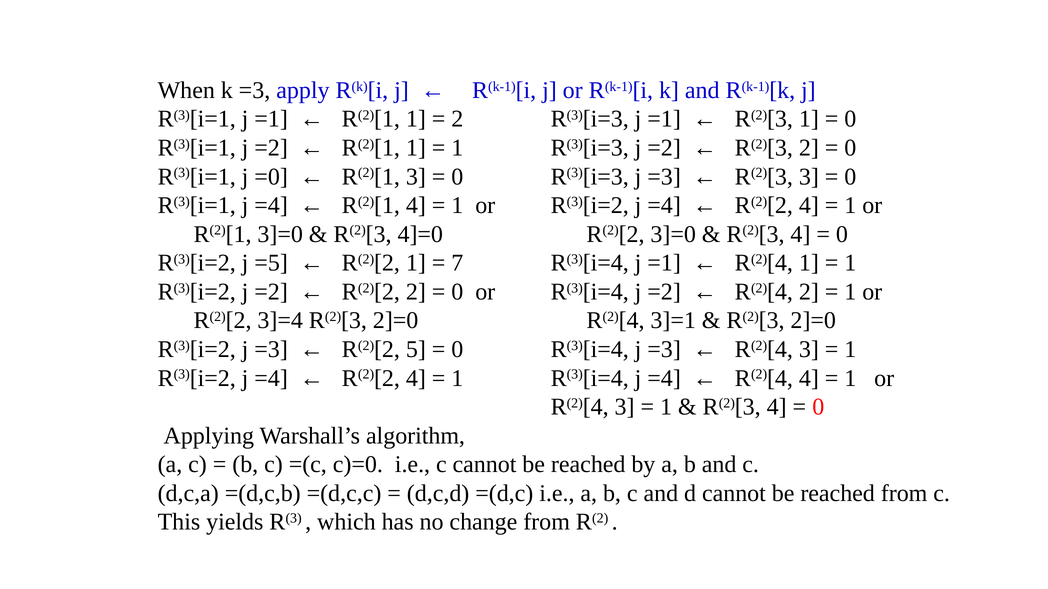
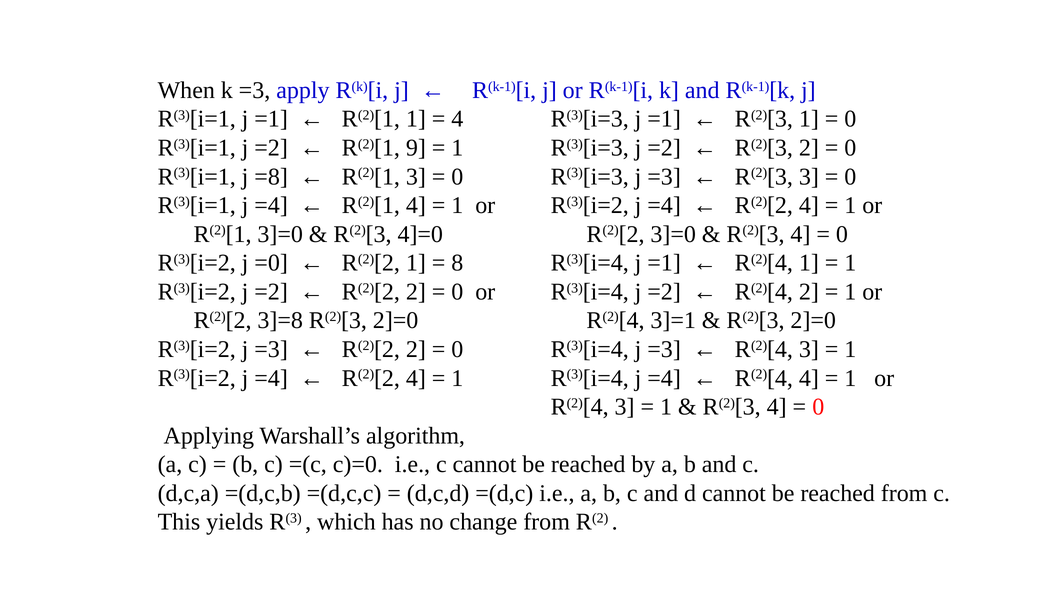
2: 2 -> 4 (457, 119)
1: 1 -> 9 (416, 148)
=0: =0 -> =8 (271, 177)
=5: =5 -> =0 (271, 263)
7: 7 -> 8 (457, 263)
3]=4: 3]=4 -> 3]=8 (280, 321)
5: 5 -> 2 (416, 350)
